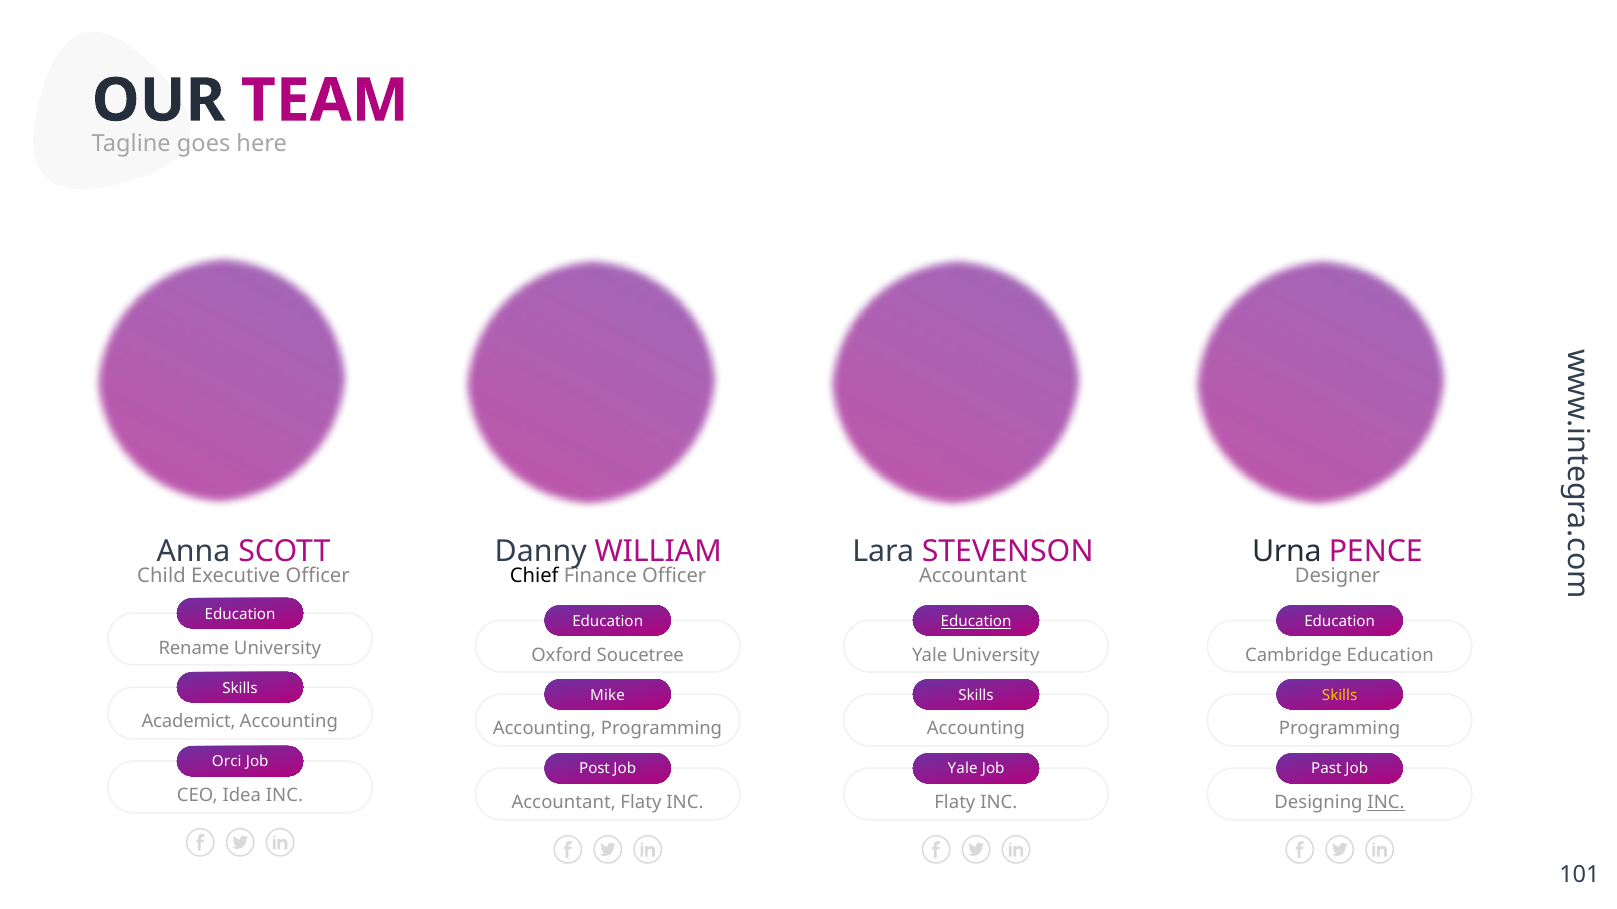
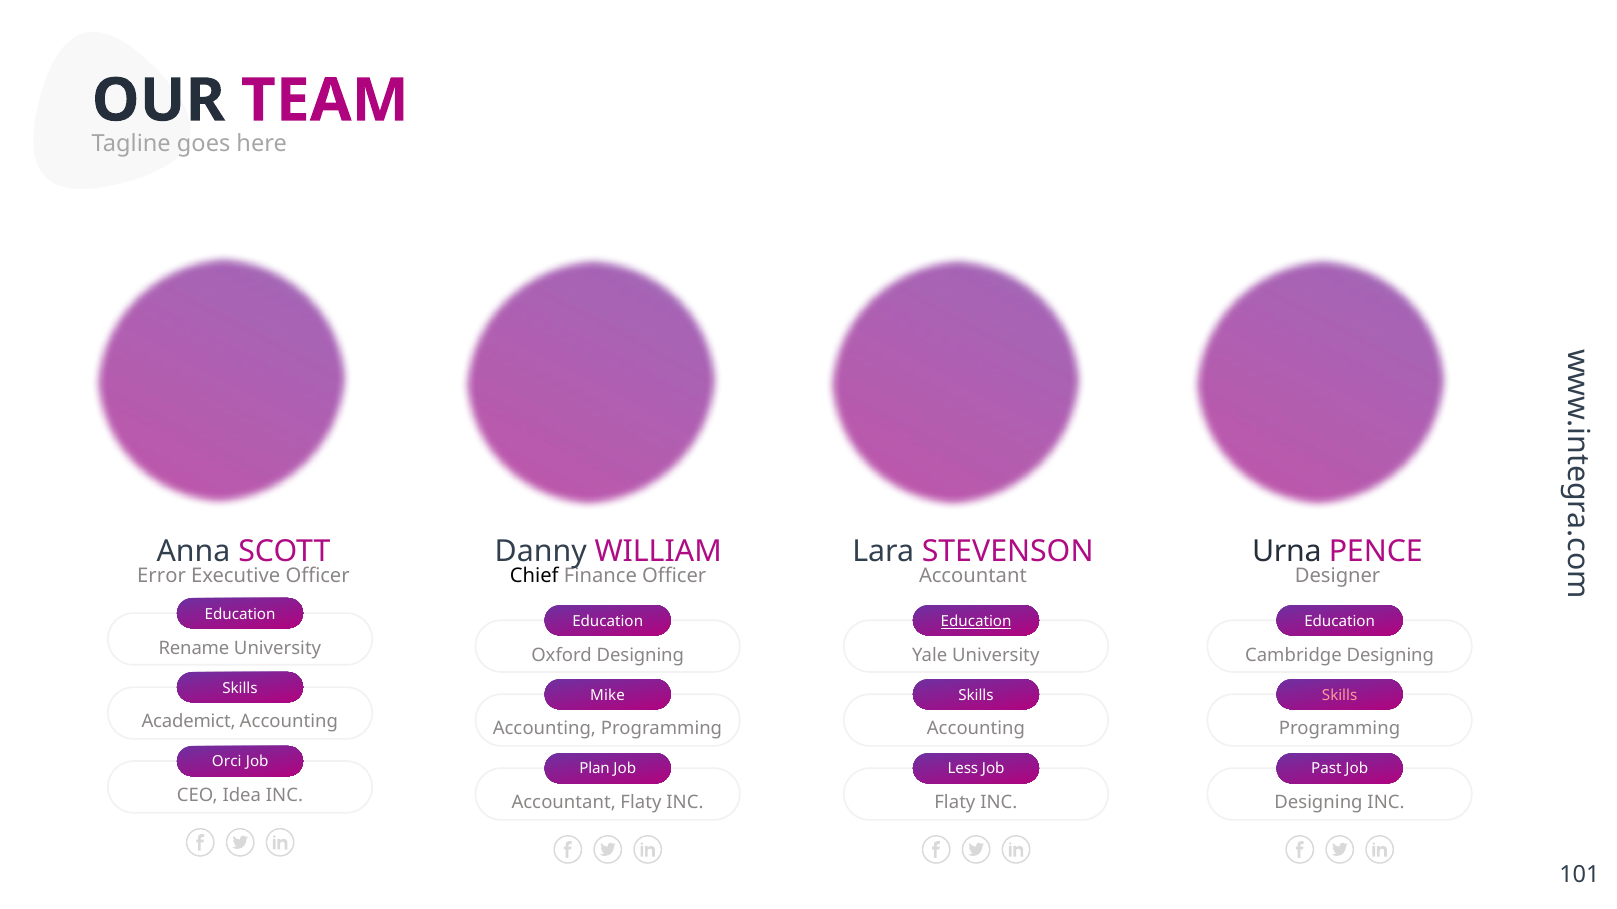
Child: Child -> Error (162, 576)
Oxford Soucetree: Soucetree -> Designing (640, 656)
Cambridge Education: Education -> Designing (1390, 656)
Skills colour: yellow -> pink (1340, 696)
Post: Post -> Plan (595, 769)
Yale: Yale -> Less (963, 769)
INC underline: present -> none (1386, 803)
